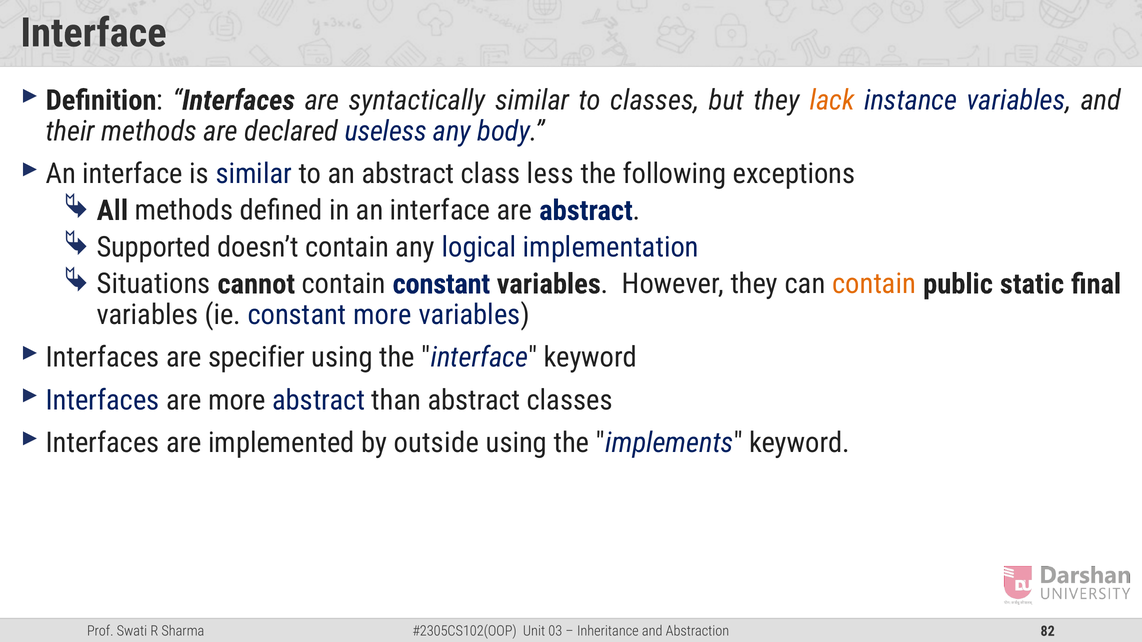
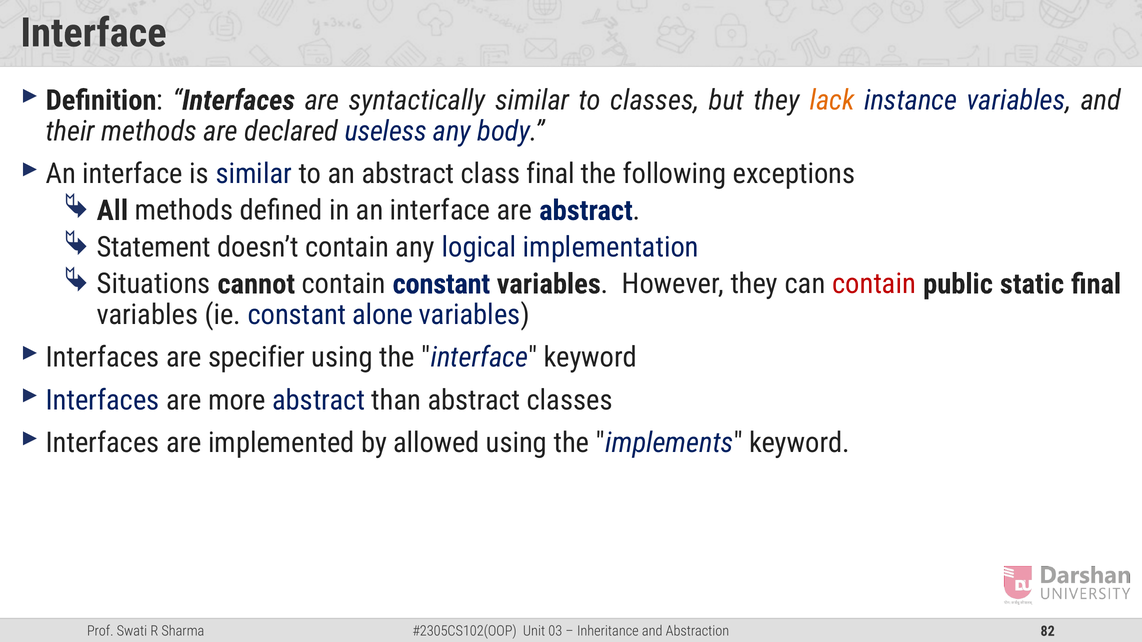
class less: less -> final (551, 174)
Supported: Supported -> Statement (154, 247)
contain colour: orange -> red (874, 284)
constant more: more -> alone (383, 315)
outside: outside -> allowed (436, 443)
